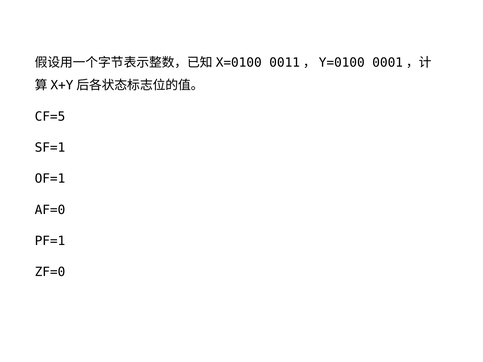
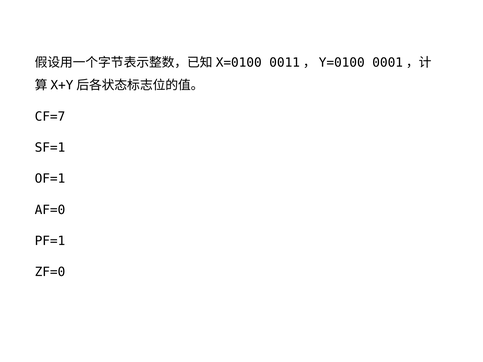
CF=5: CF=5 -> CF=7 (50, 117)
